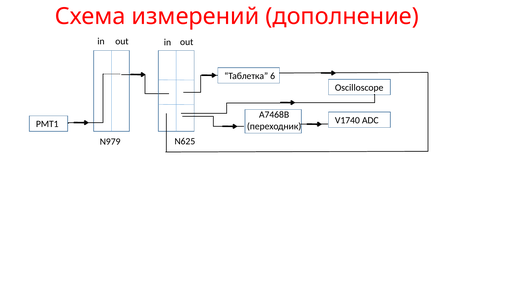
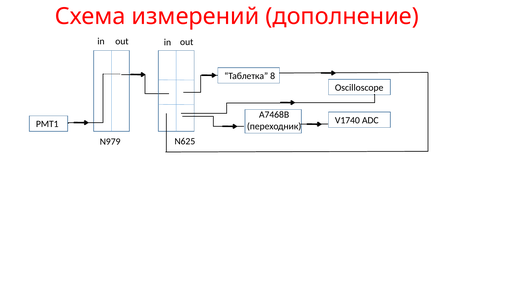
6: 6 -> 8 (273, 76)
